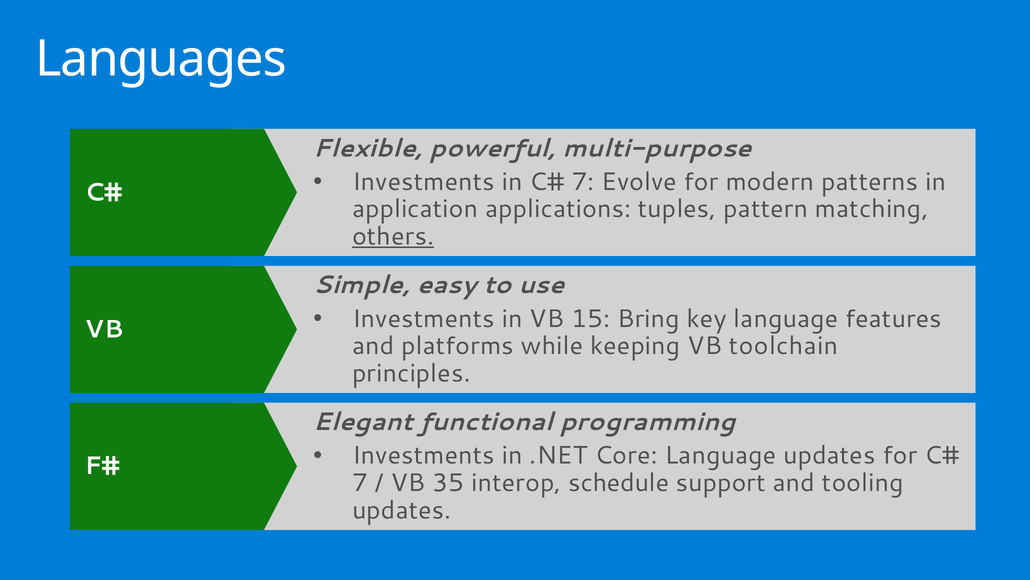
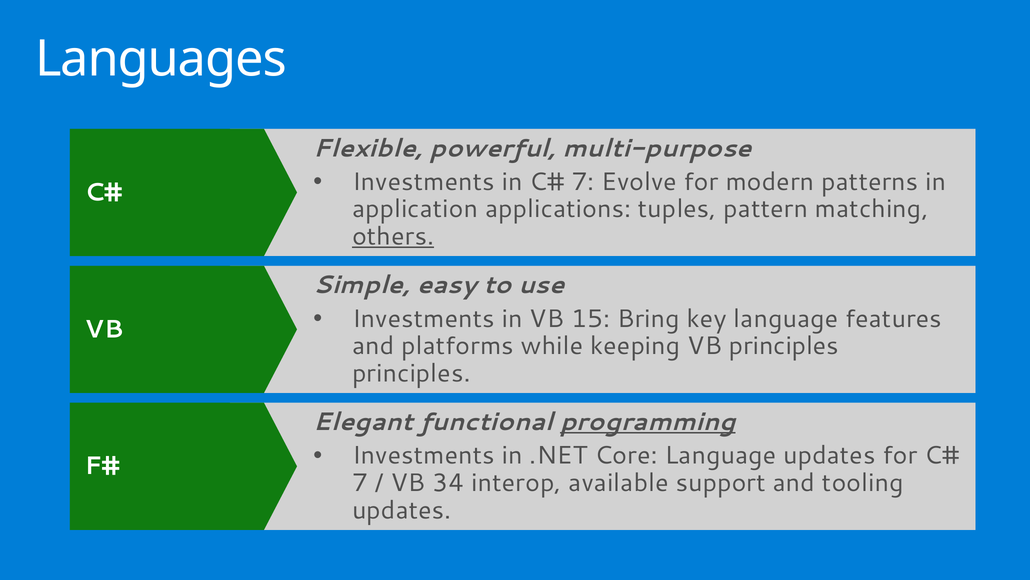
VB toolchain: toolchain -> principles (784, 346)
programming underline: none -> present (648, 422)
35: 35 -> 34 (448, 483)
schedule: schedule -> available (619, 483)
